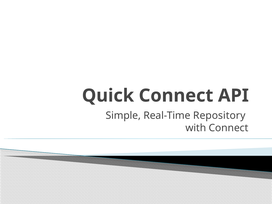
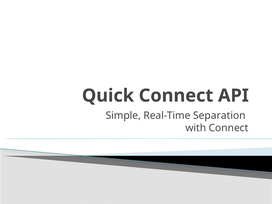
Repository: Repository -> Separation (219, 116)
